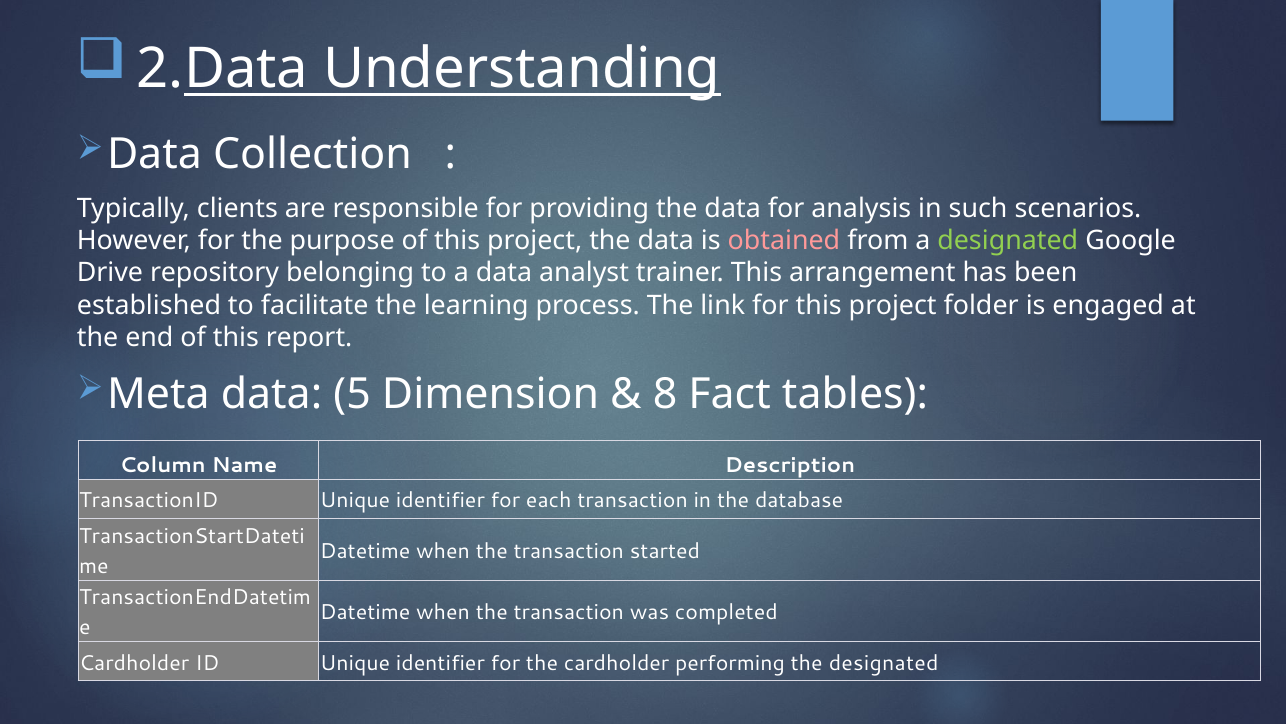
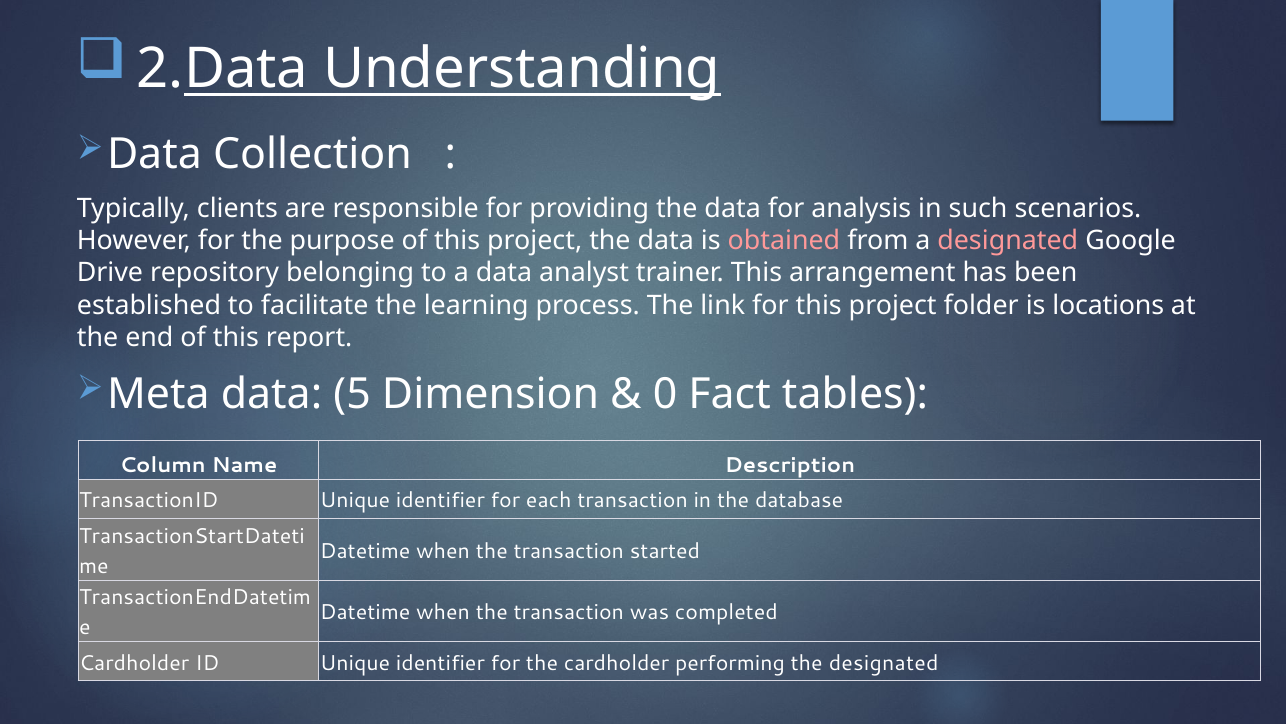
designated colour: light green -> pink (1008, 241)
engaged: engaged -> locations (1108, 305)
8: 8 -> 0 (665, 394)
